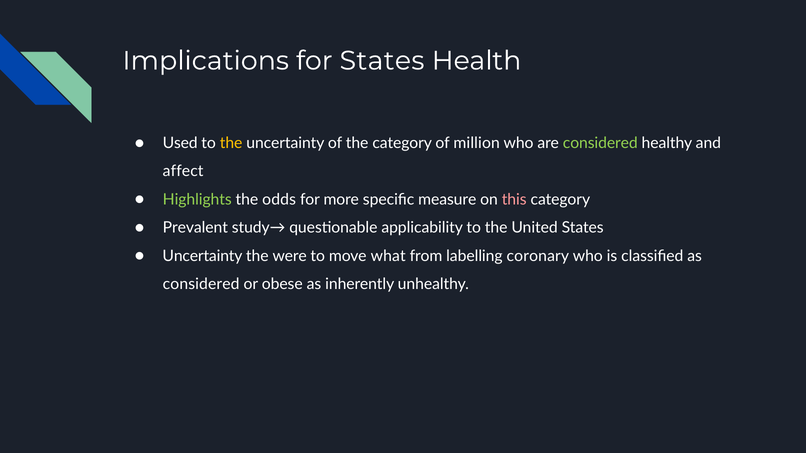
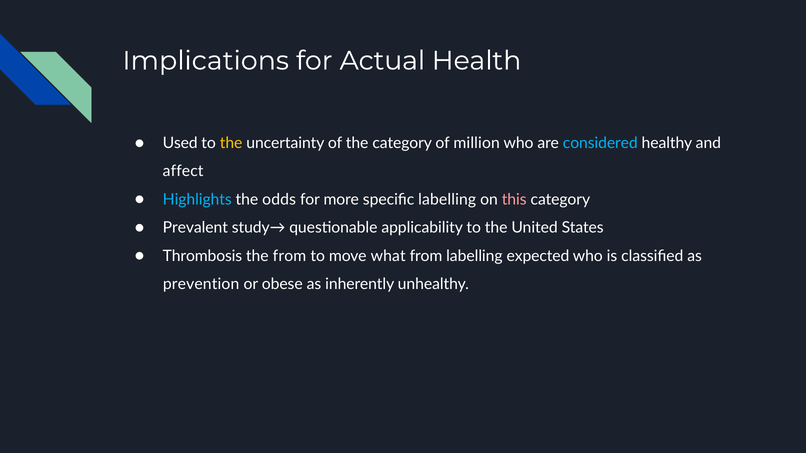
for States: States -> Actual (382, 61)
considered colour: light green -> light blue (600, 143)
Highlights colour: light green -> light blue (197, 200)
specific measure: measure -> labelling (447, 200)
Uncertainty: Uncertainty -> Thrombosis (202, 256)
the were: were -> from (289, 256)
coronary: coronary -> expected (538, 256)
considered: considered -> prevention (201, 284)
